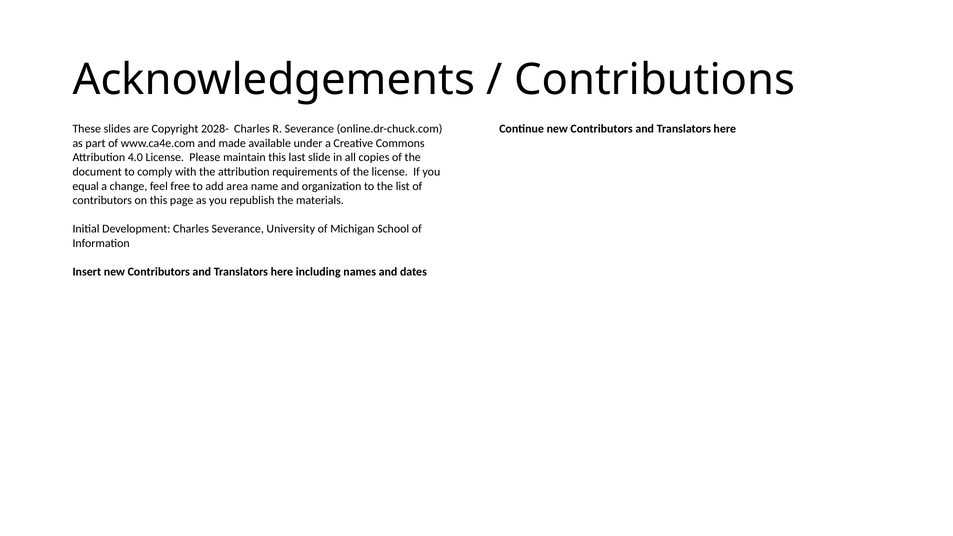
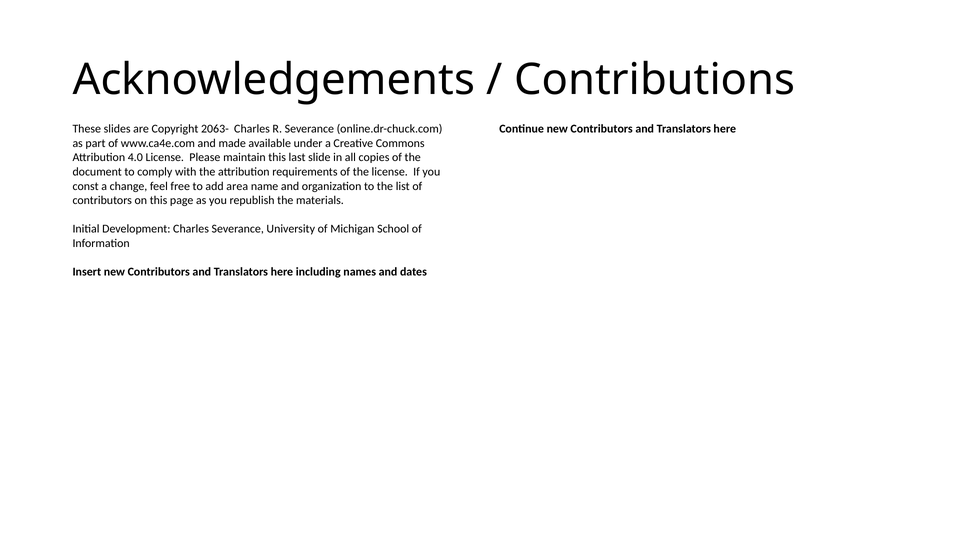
2028-: 2028- -> 2063- (215, 129)
equal: equal -> const (86, 186)
